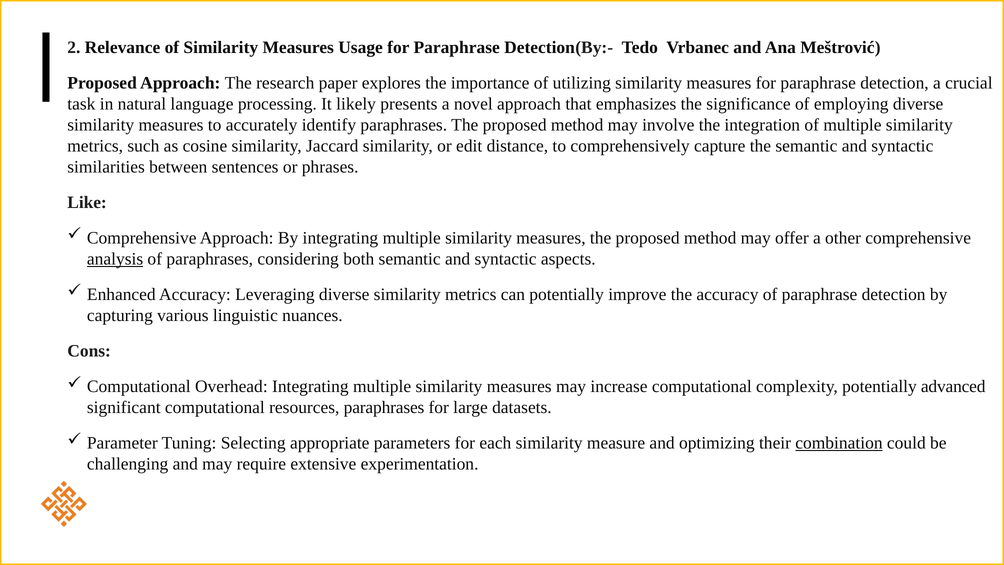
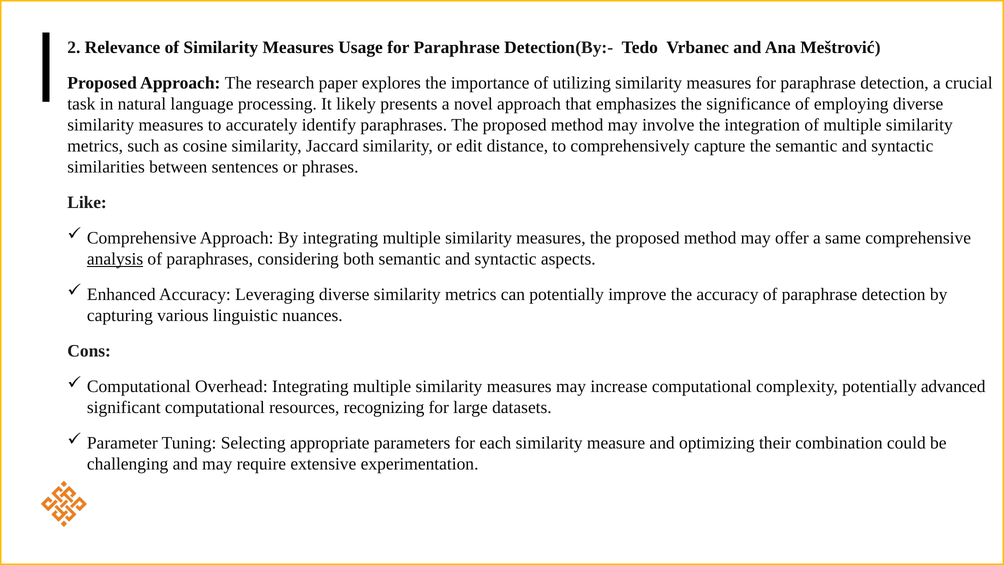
other: other -> same (843, 238)
resources paraphrases: paraphrases -> recognizing (384, 407)
combination underline: present -> none (839, 443)
